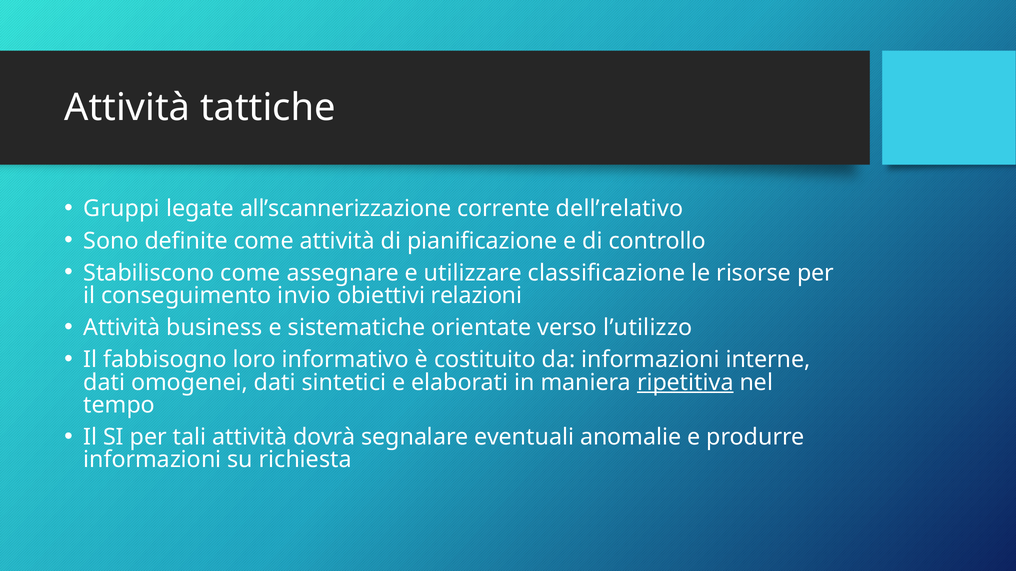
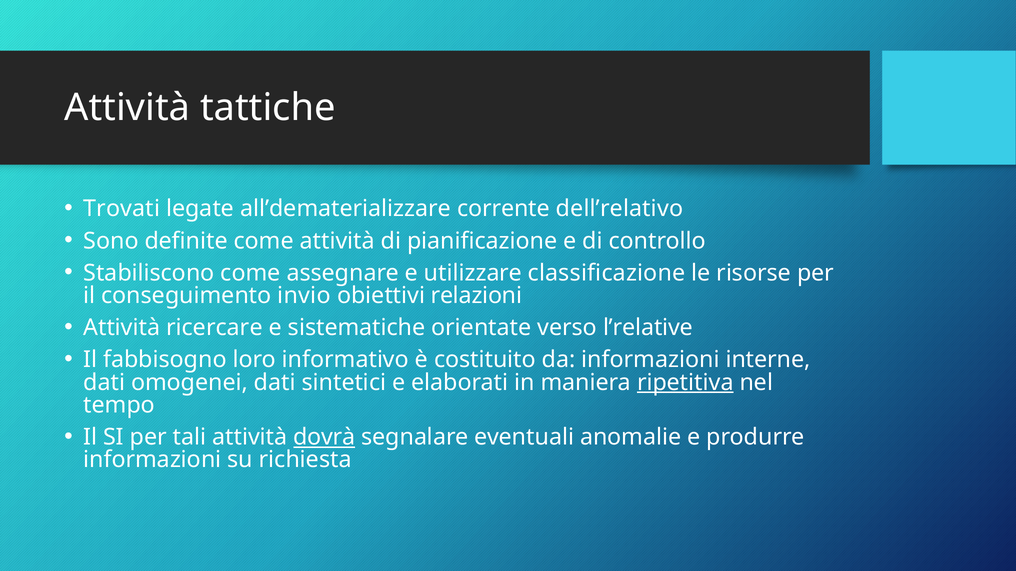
Gruppi: Gruppi -> Trovati (122, 209)
all’scannerizzazione: all’scannerizzazione -> all’dematerializzare (346, 209)
business: business -> ricercare (214, 328)
l’utilizzo: l’utilizzo -> l’relative (648, 328)
dovrà underline: none -> present (324, 437)
